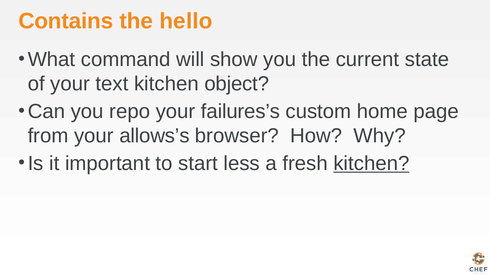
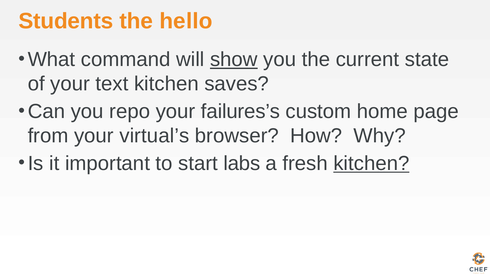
Contains: Contains -> Students (66, 21)
show underline: none -> present (234, 60)
object: object -> saves (237, 84)
allows’s: allows’s -> virtual’s (154, 136)
less: less -> labs (242, 164)
